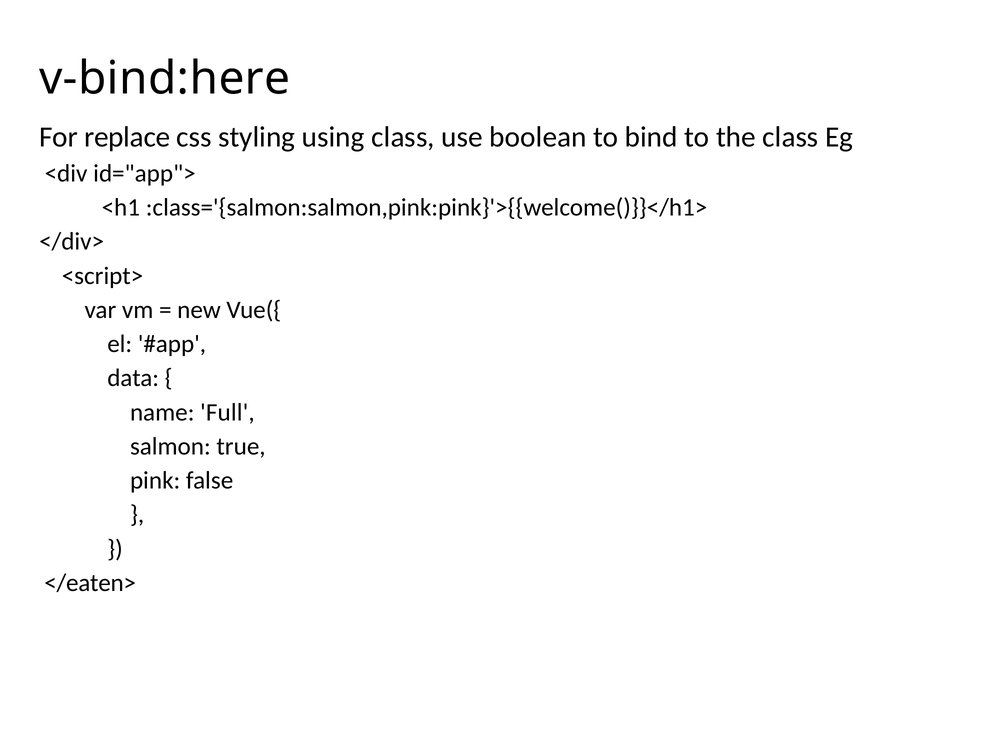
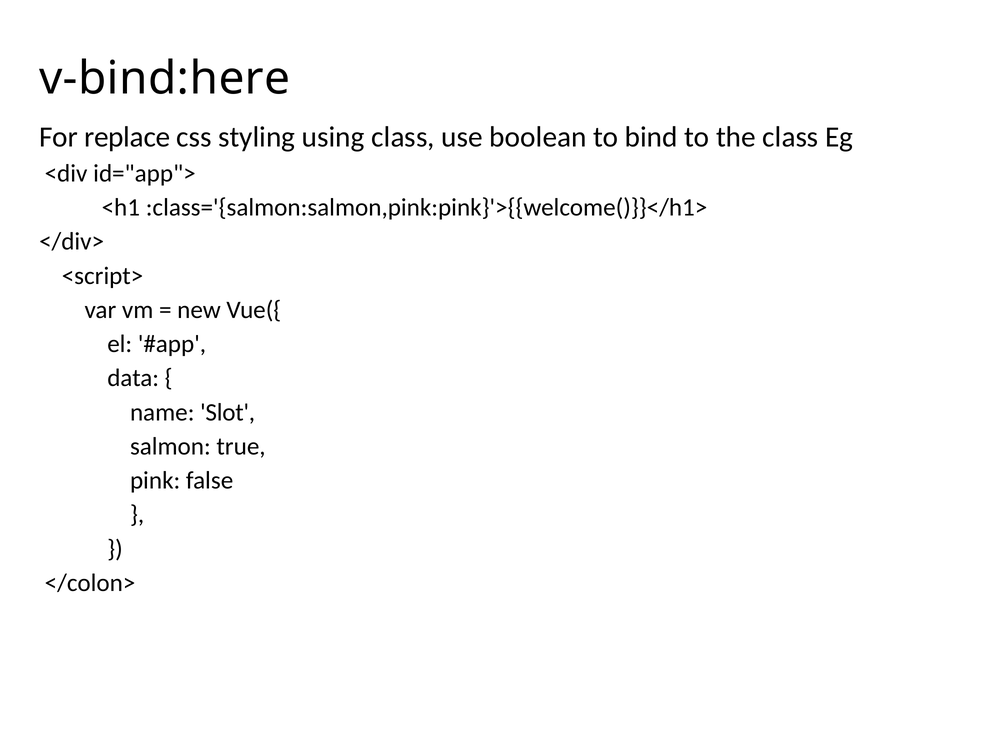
Full: Full -> Slot (228, 413)
</eaten>: </eaten> -> </colon> (90, 583)
